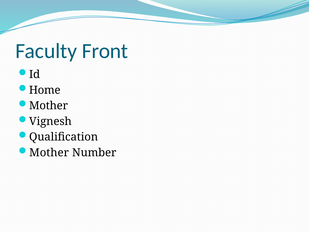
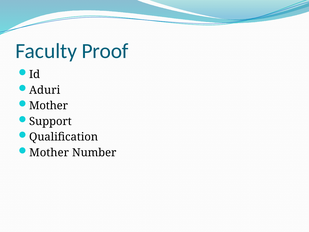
Front: Front -> Proof (105, 51)
Home: Home -> Aduri (45, 90)
Vignesh: Vignesh -> Support (50, 121)
